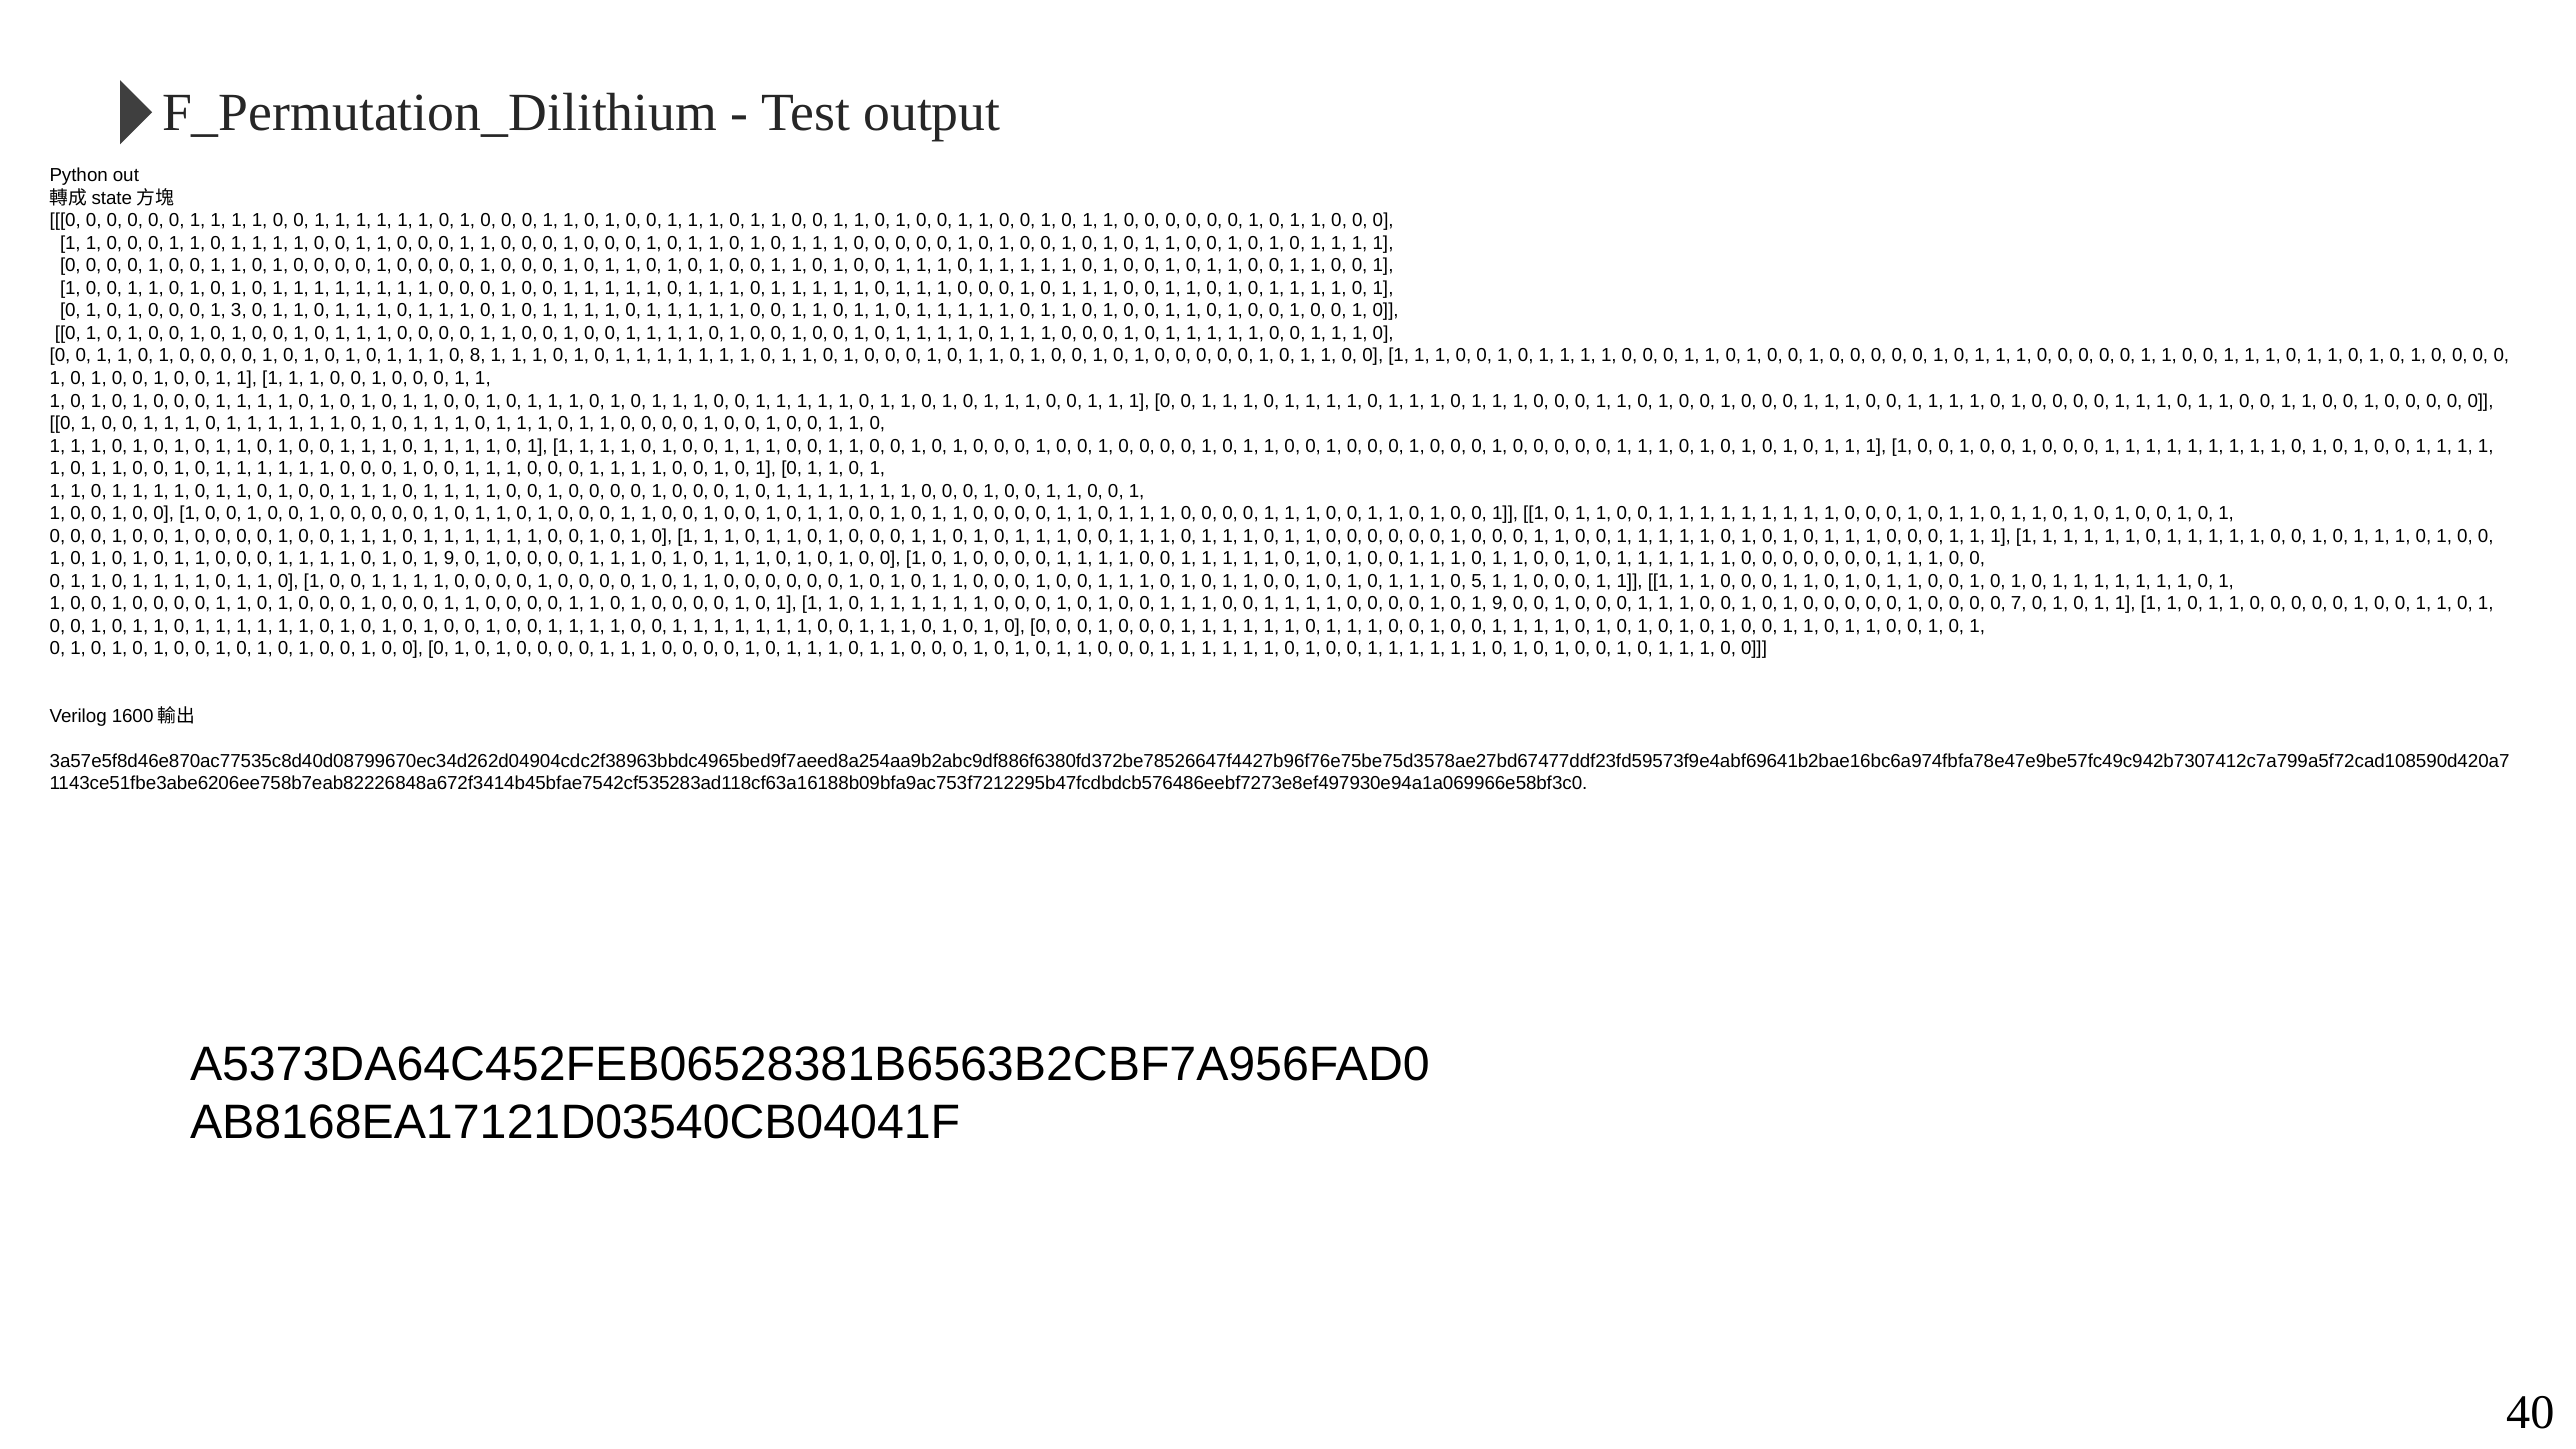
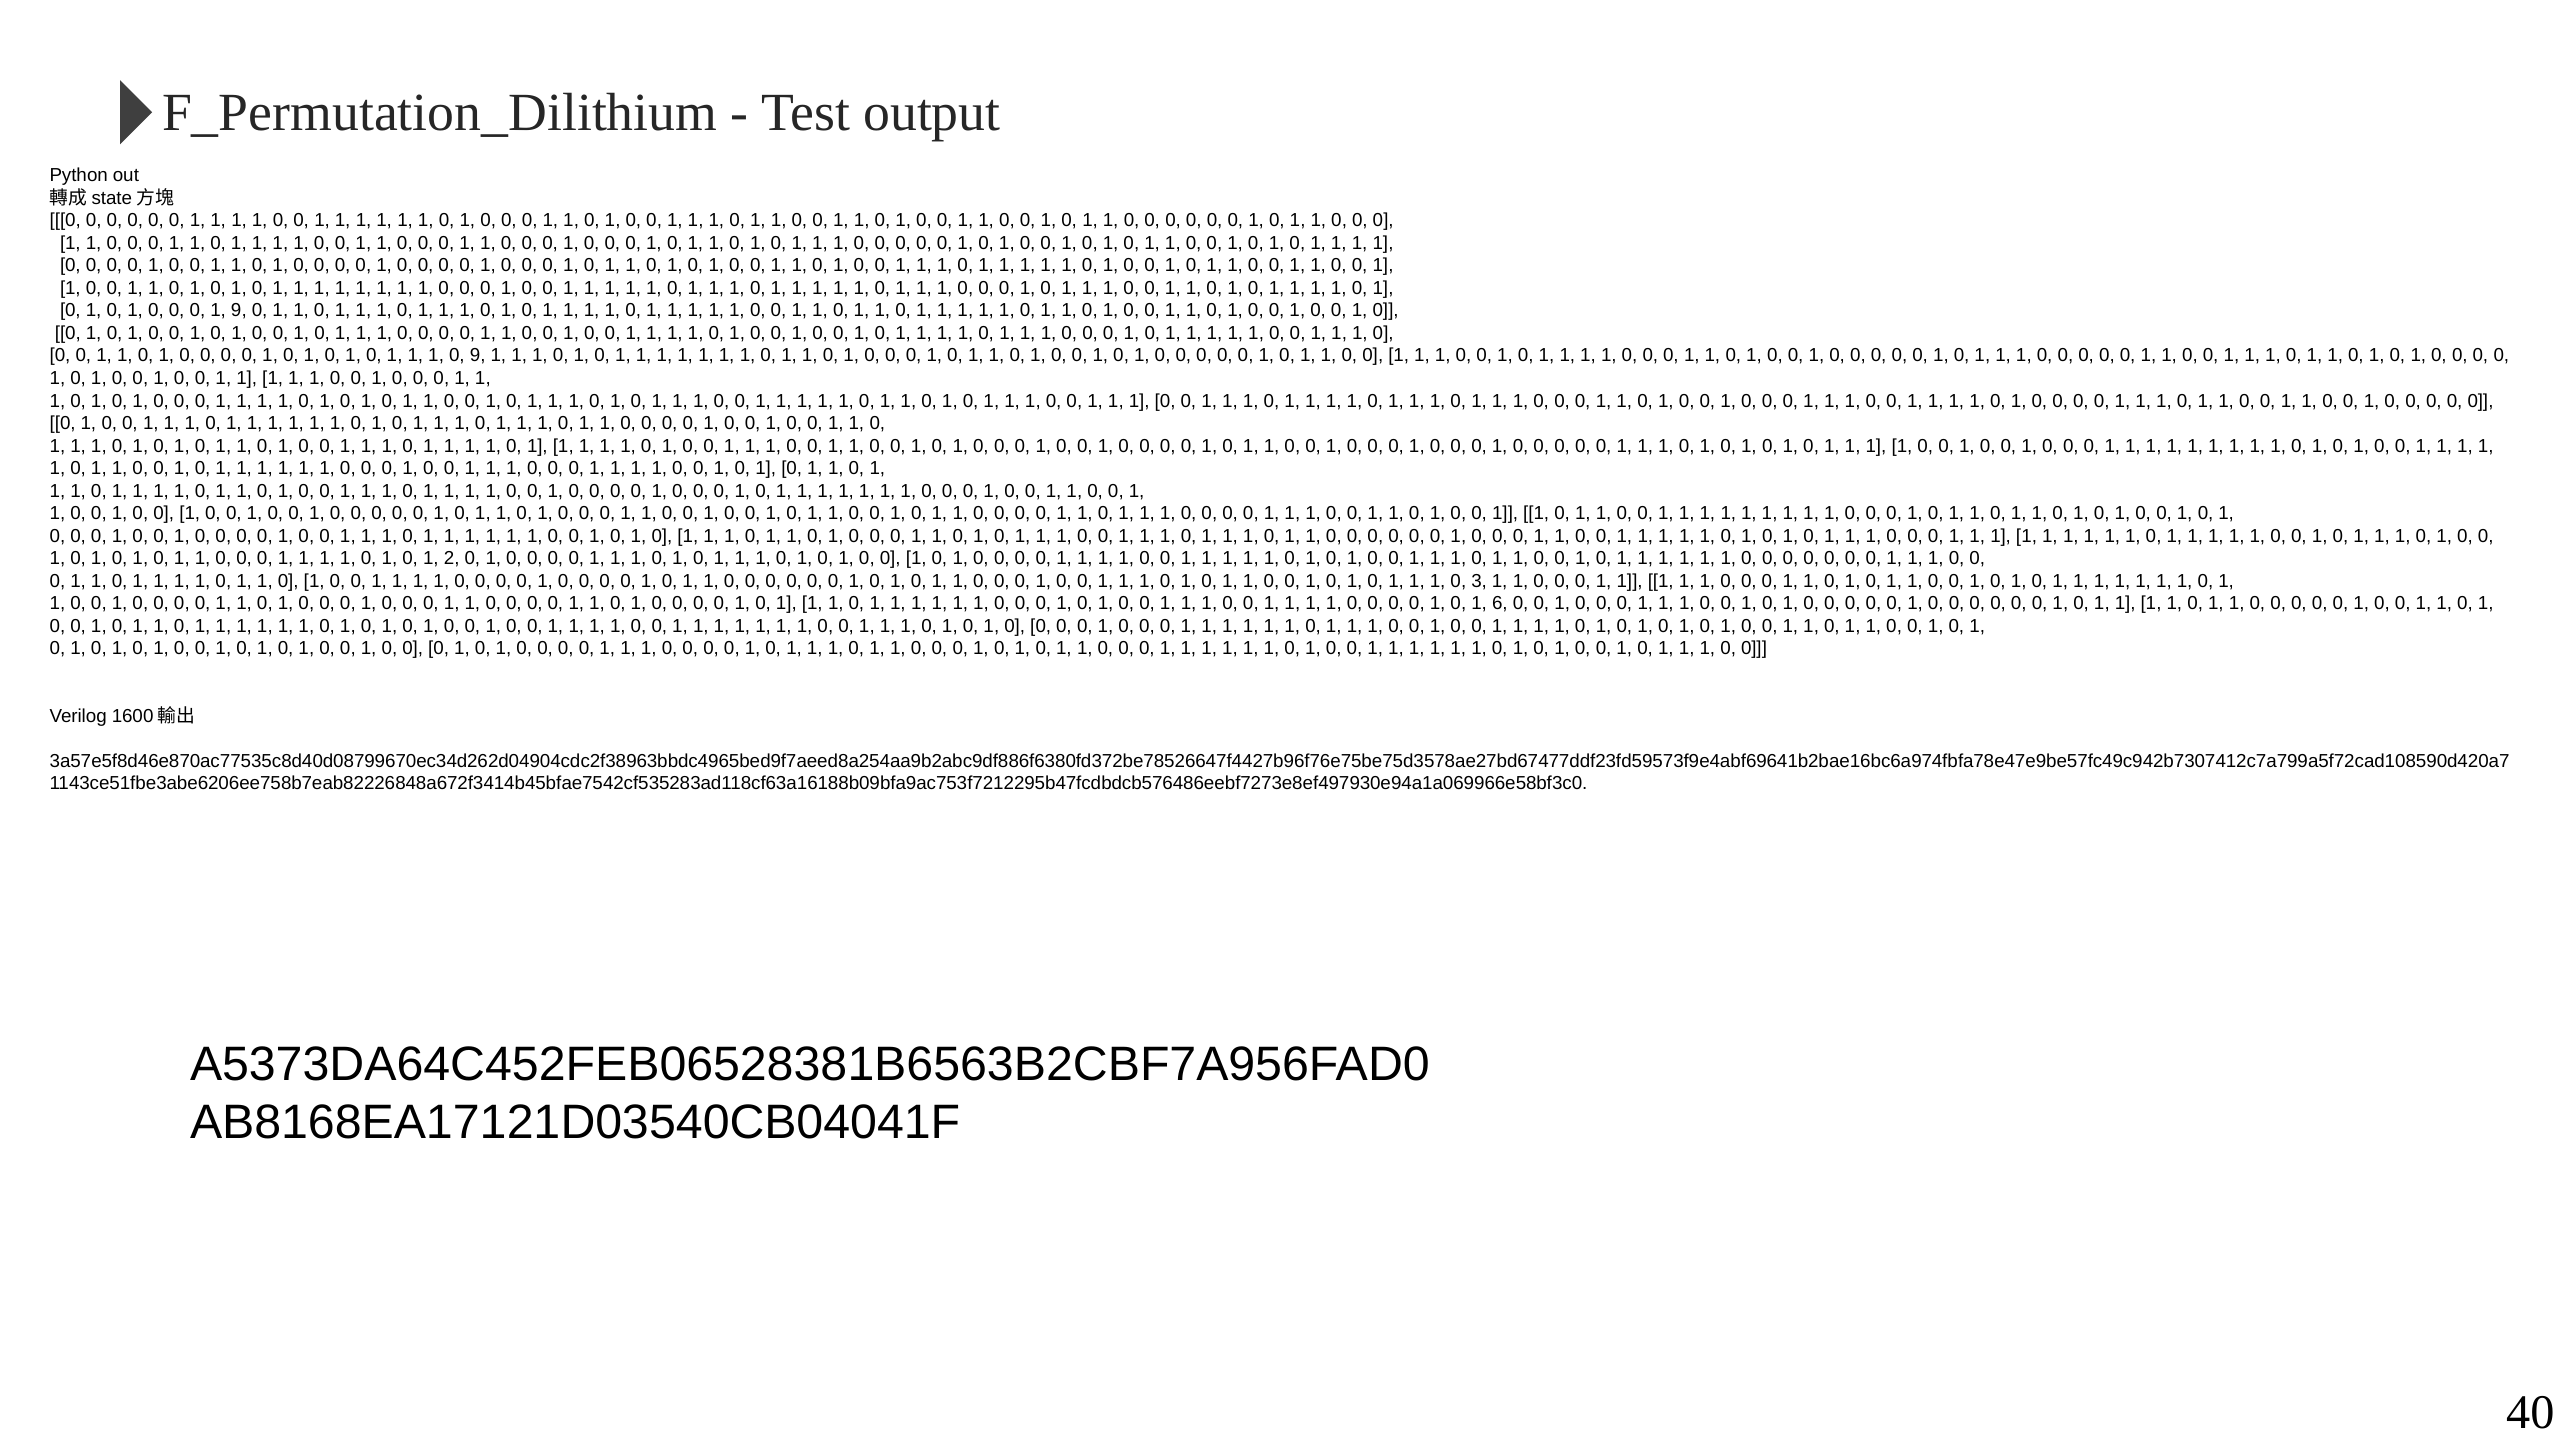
1 3: 3 -> 9 (239, 311)
0 8: 8 -> 9 (478, 356)
9: 9 -> 2 (452, 558)
5: 5 -> 3 (1479, 581)
9: 9 -> 6 (1500, 603)
7: 7 -> 0 (2019, 603)
